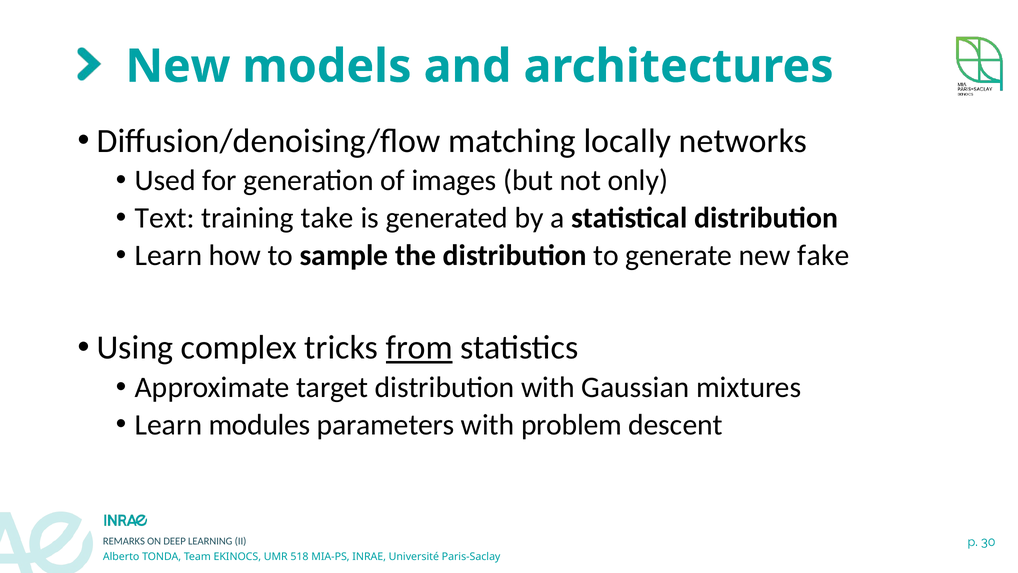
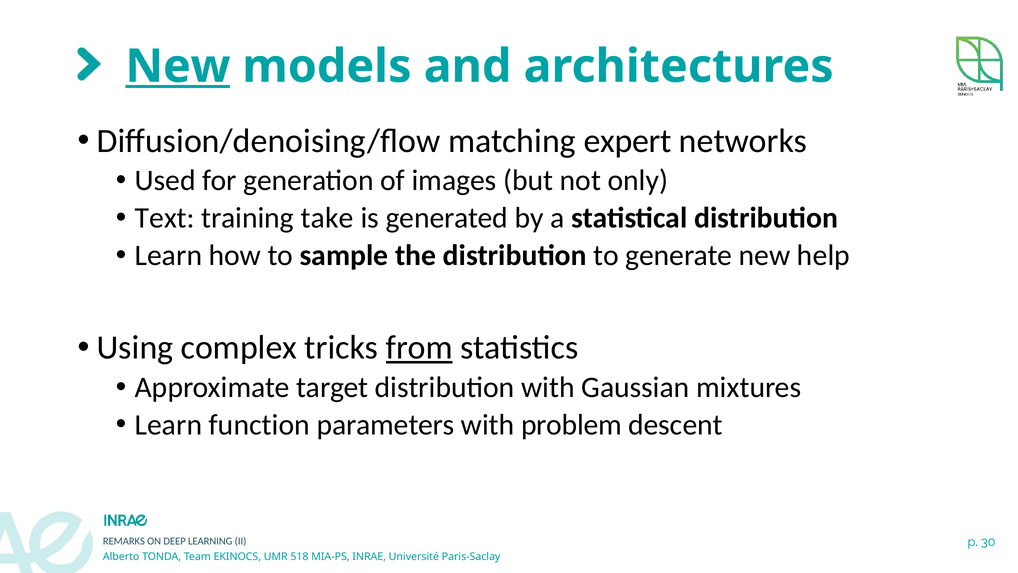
New underline: none -> present (178, 66)
locally: locally -> expert (628, 141)
fake: fake -> help (823, 255)
modules: modules -> function (259, 424)
